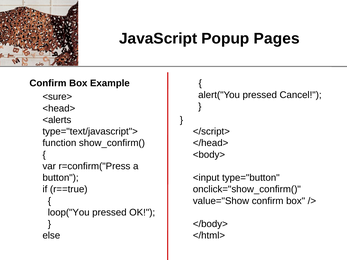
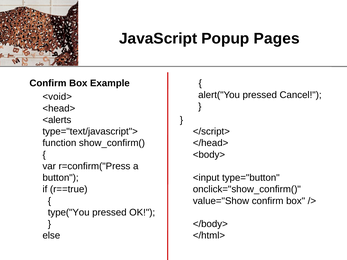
<sure>: <sure> -> <void> (57, 97)
loop("You: loop("You -> type("You (69, 213)
